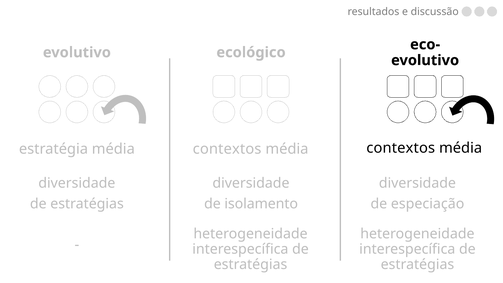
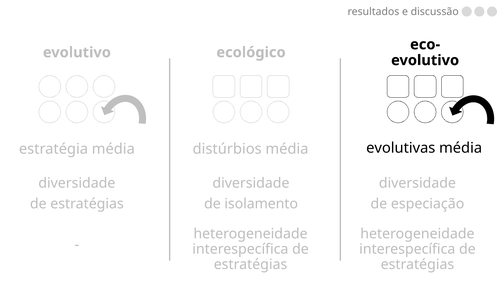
estratégia média contextos: contextos -> distúrbios (227, 149)
contextos: contextos -> evolutivas (401, 148)
